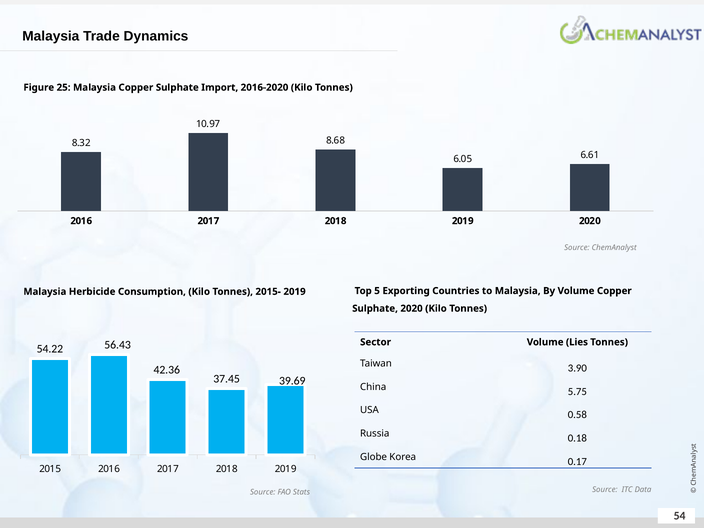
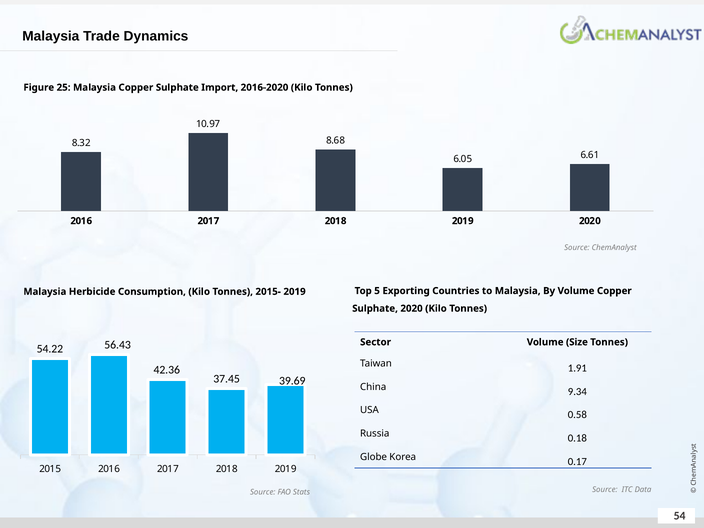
Lies: Lies -> Size (577, 342)
3.90: 3.90 -> 1.91 (577, 368)
5.75: 5.75 -> 9.34 (577, 391)
